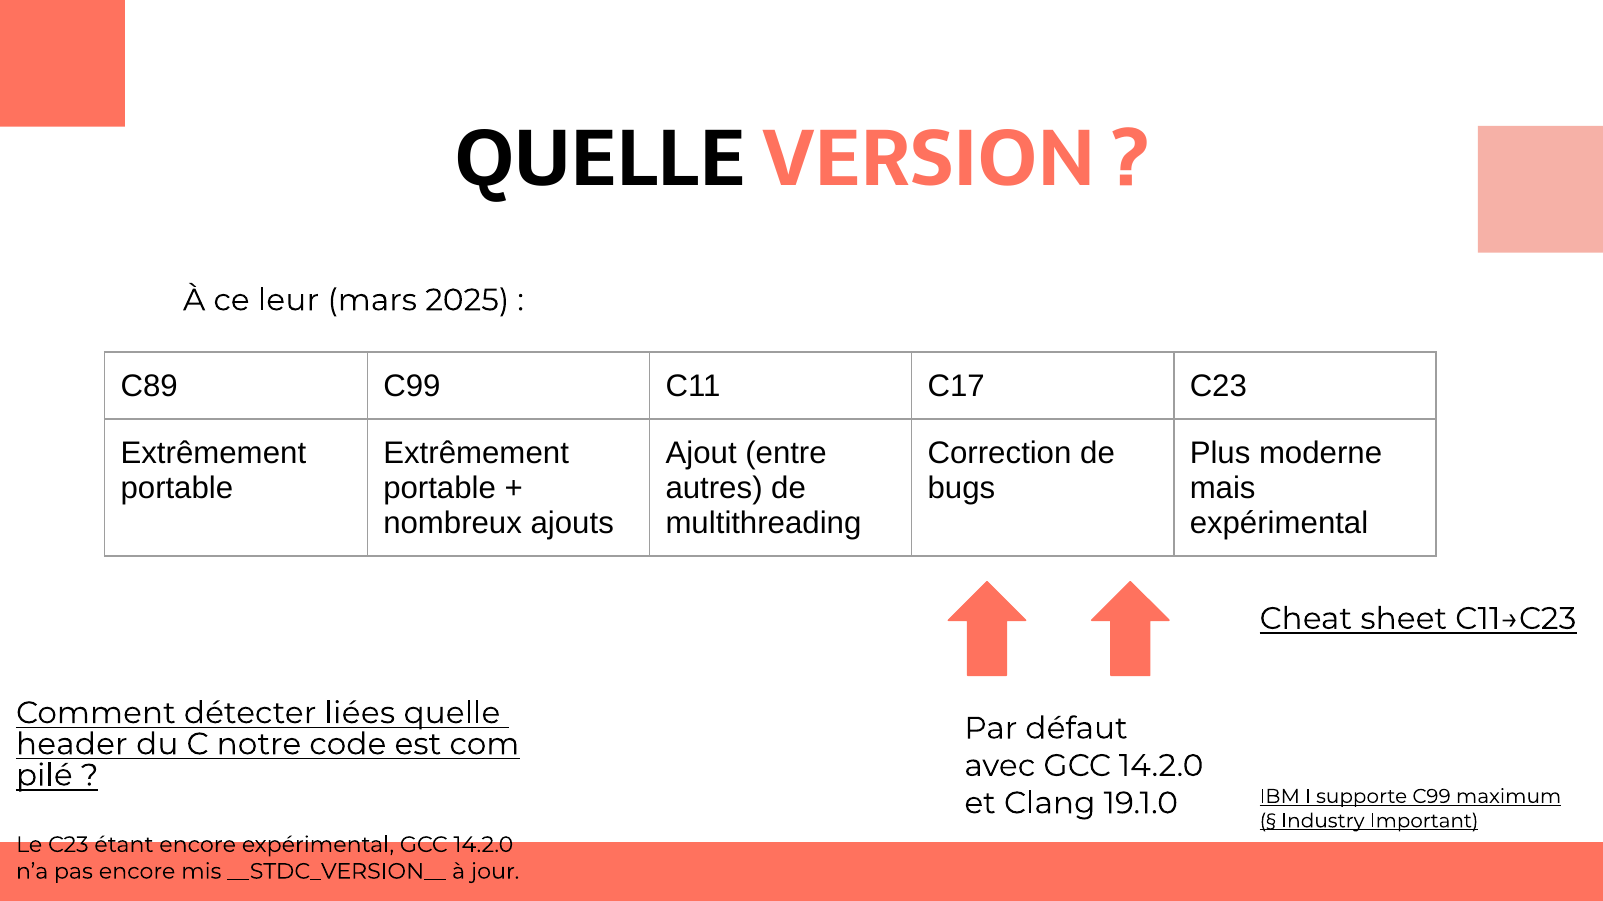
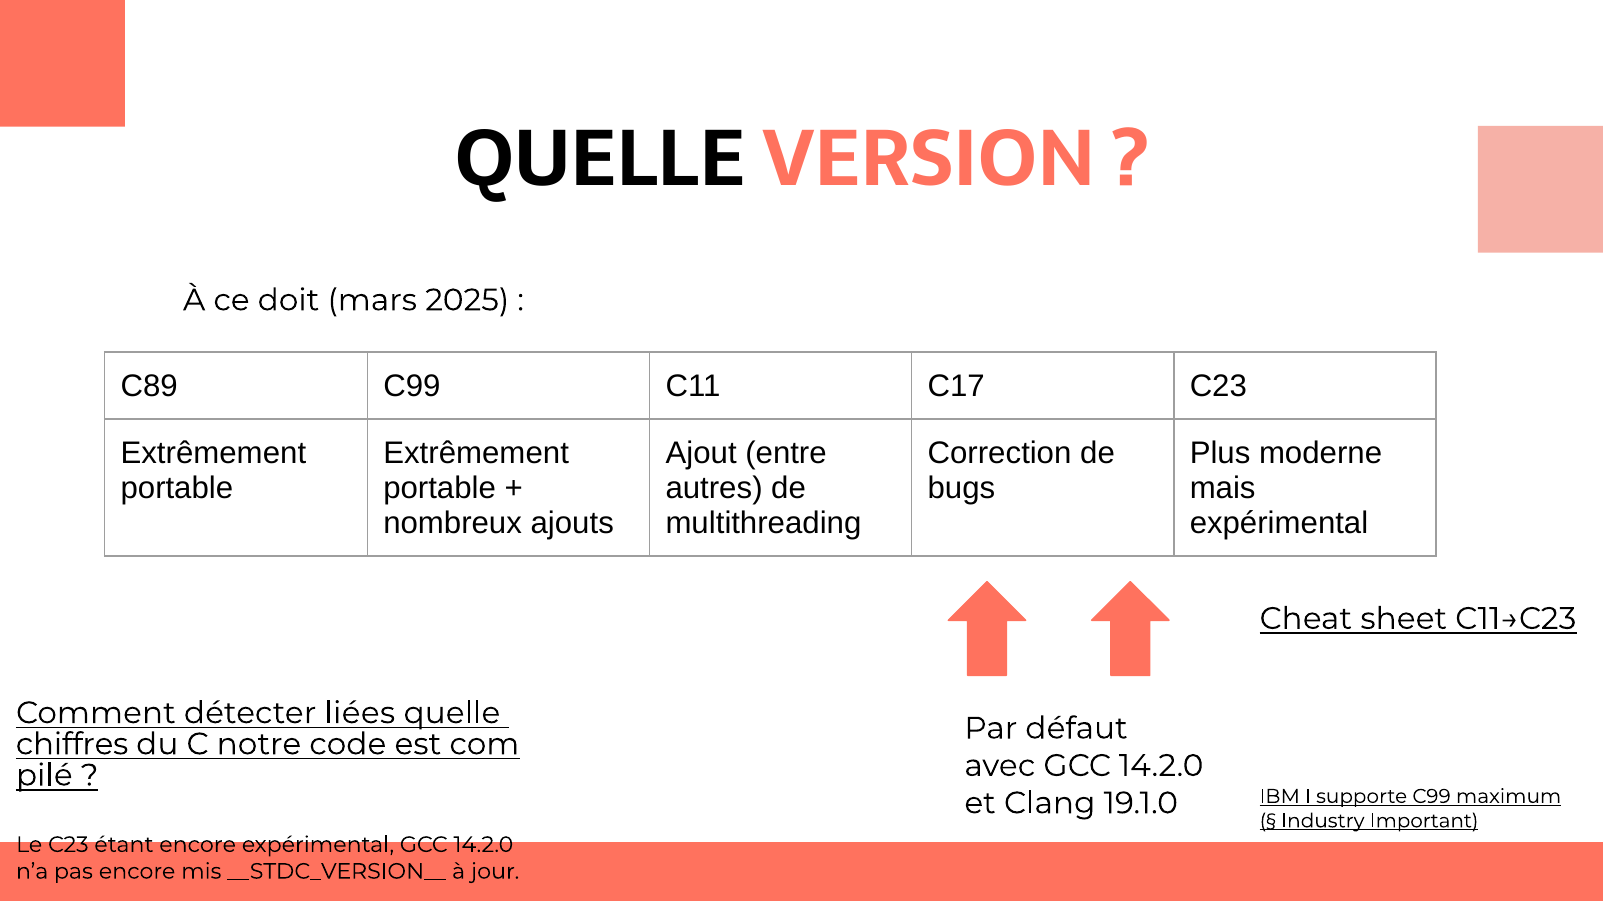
leur: leur -> doit (289, 300)
header: header -> chiffres (72, 745)
